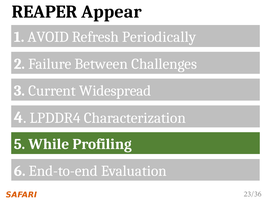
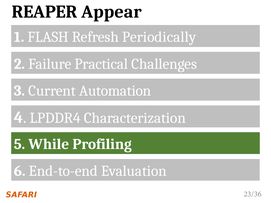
AVOID: AVOID -> FLASH (48, 37)
Between: Between -> Practical (101, 64)
Widespread: Widespread -> Automation (115, 91)
